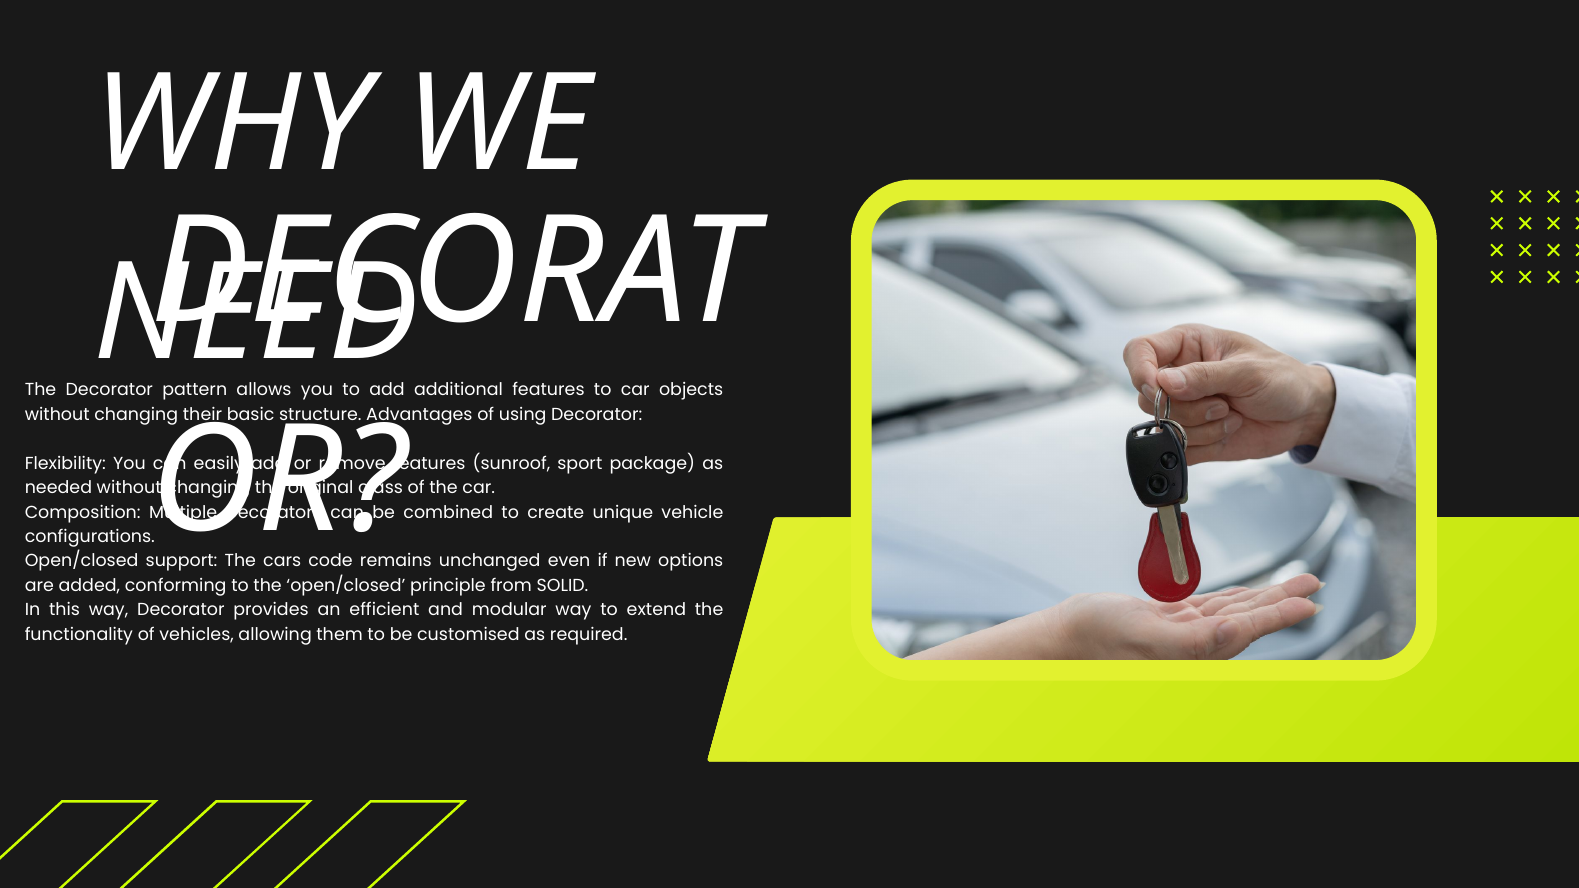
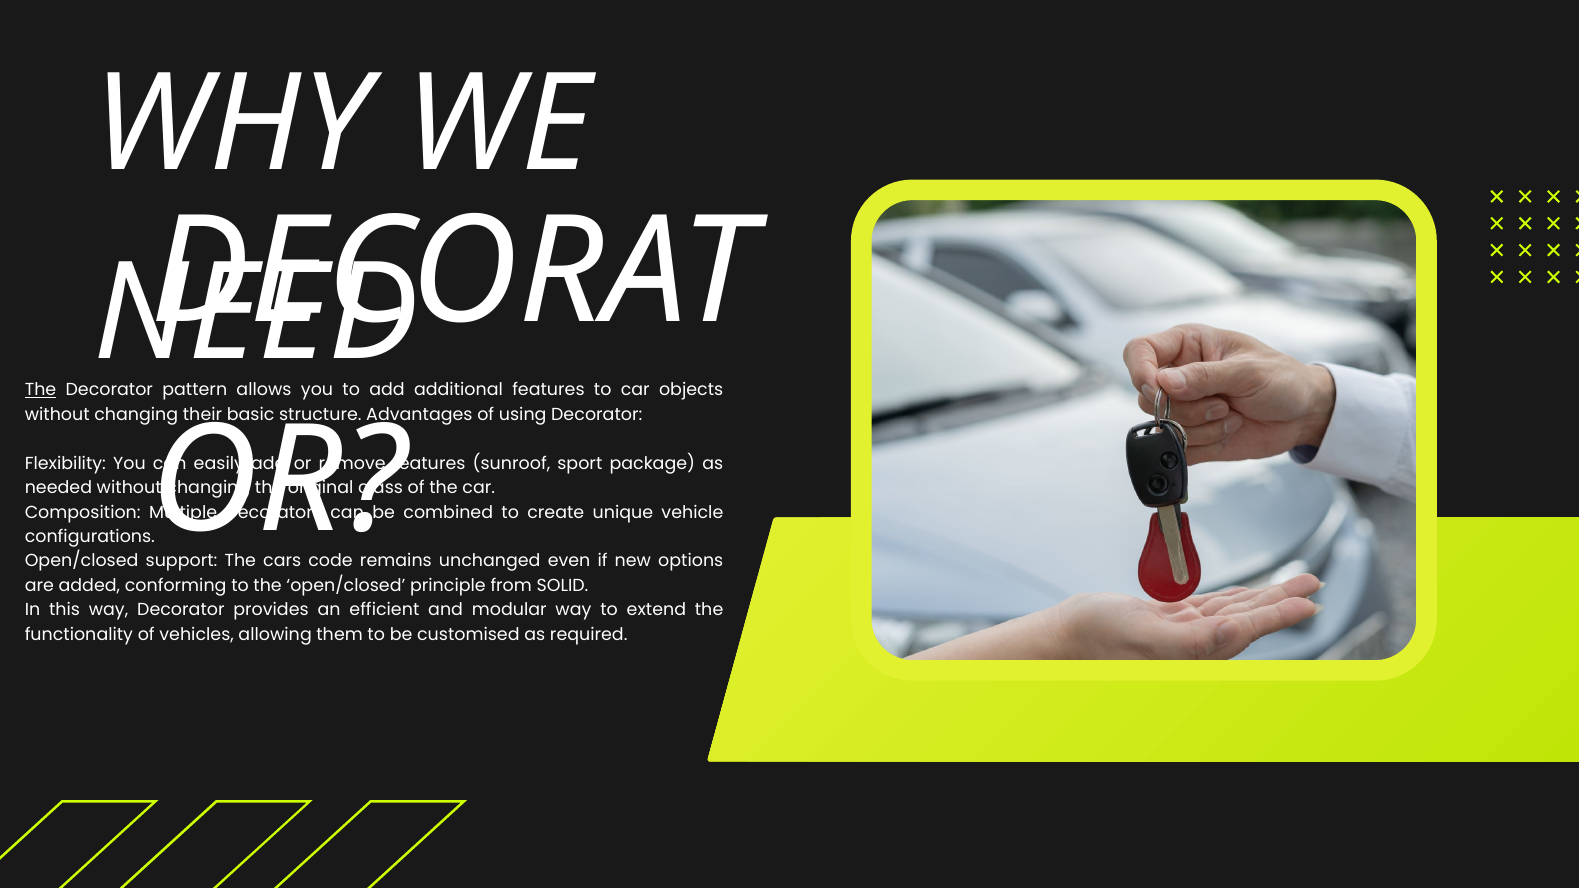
The underline: none -> present (41, 390)
